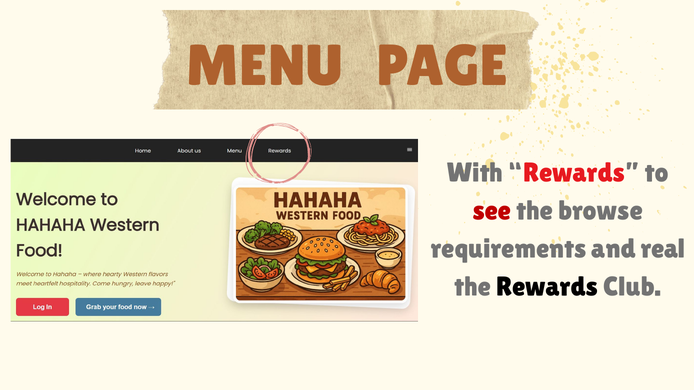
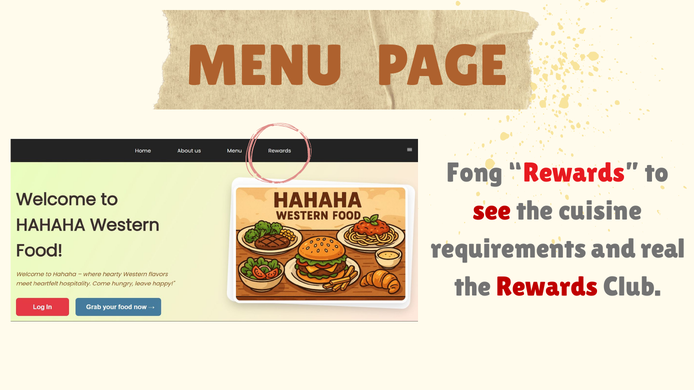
With: With -> Fong (475, 173)
browse: browse -> cuisine (600, 211)
Rewards colour: black -> red (547, 287)
